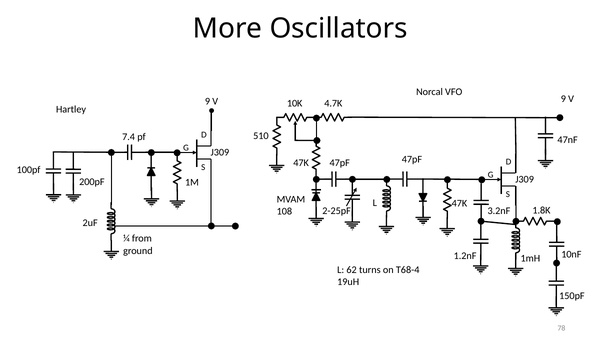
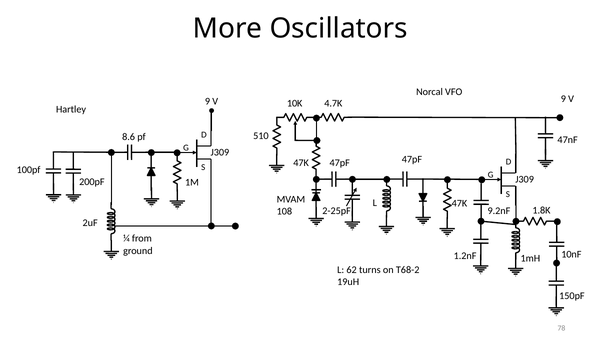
7.4: 7.4 -> 8.6 (129, 137)
3.2nF: 3.2nF -> 9.2nF (499, 211)
T68-4: T68-4 -> T68-2 (408, 270)
